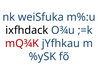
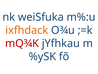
ixfhdack colour: black -> orange (27, 30)
